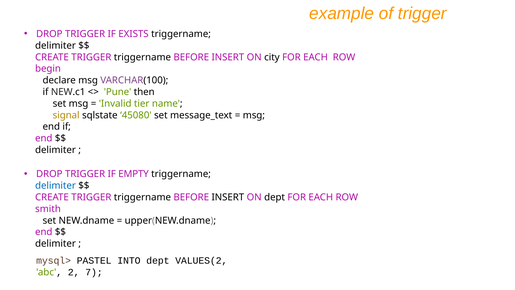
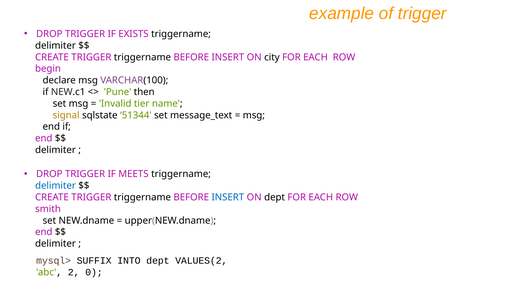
45080: 45080 -> 51344 (136, 115)
EMPTY: EMPTY -> MEETS (133, 174)
INSERT colour: black -> blue (228, 197)
PASTEL: PASTEL -> SUFFIX (94, 260)
7: 7 -> 0 (94, 272)
